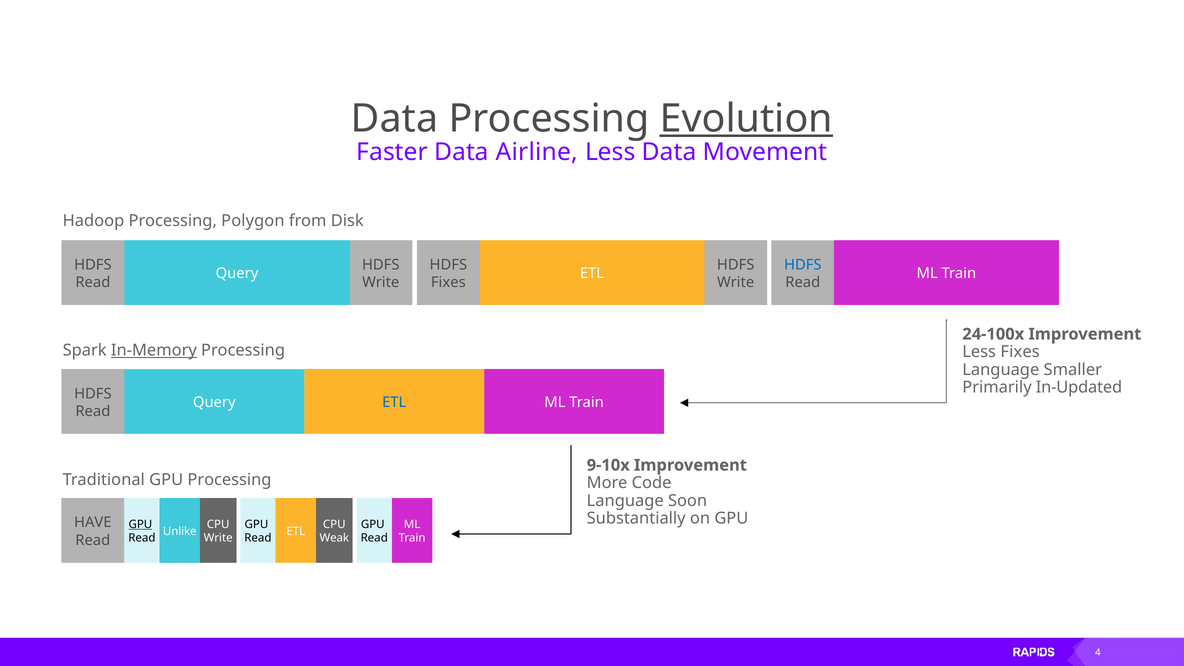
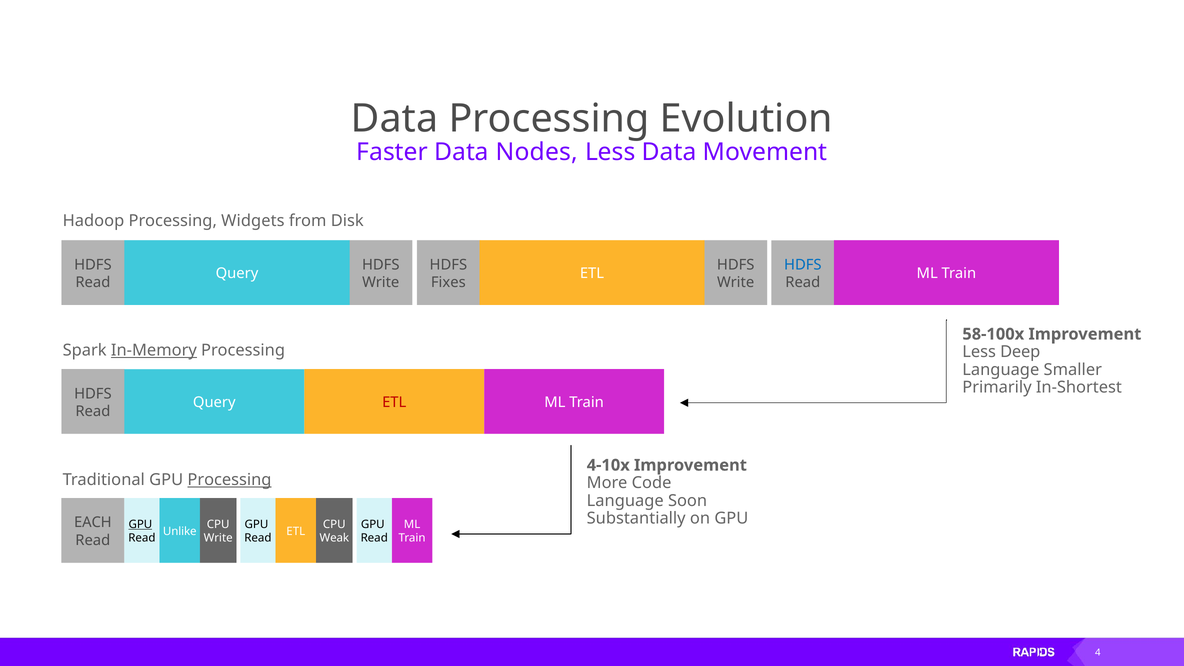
Evolution underline: present -> none (746, 119)
Airline: Airline -> Nodes (537, 152)
Polygon: Polygon -> Widgets (253, 221)
24-100x: 24-100x -> 58-100x (993, 334)
Less Fixes: Fixes -> Deep (1020, 352)
In-Updated: In-Updated -> In-Shortest (1079, 387)
ETL colour: blue -> red (394, 403)
9-10x: 9-10x -> 4-10x (608, 465)
Processing underline: none -> present (229, 480)
HAVE: HAVE -> EACH (93, 523)
